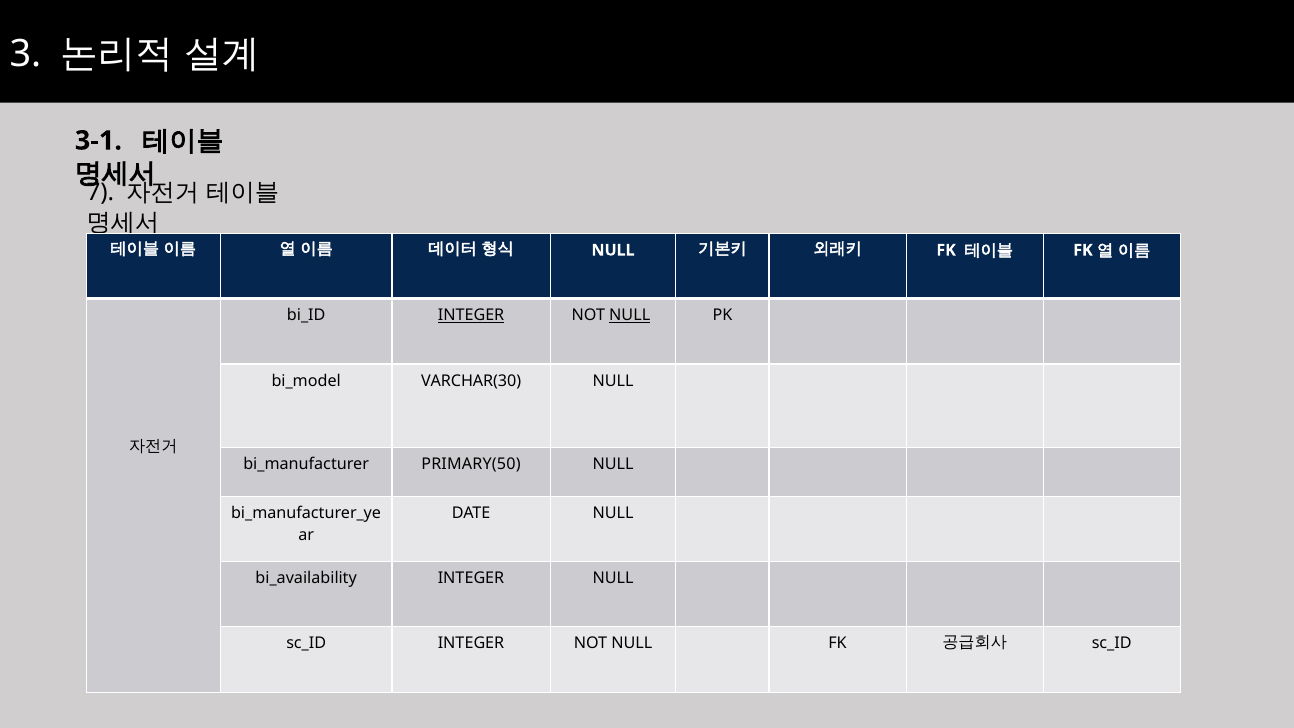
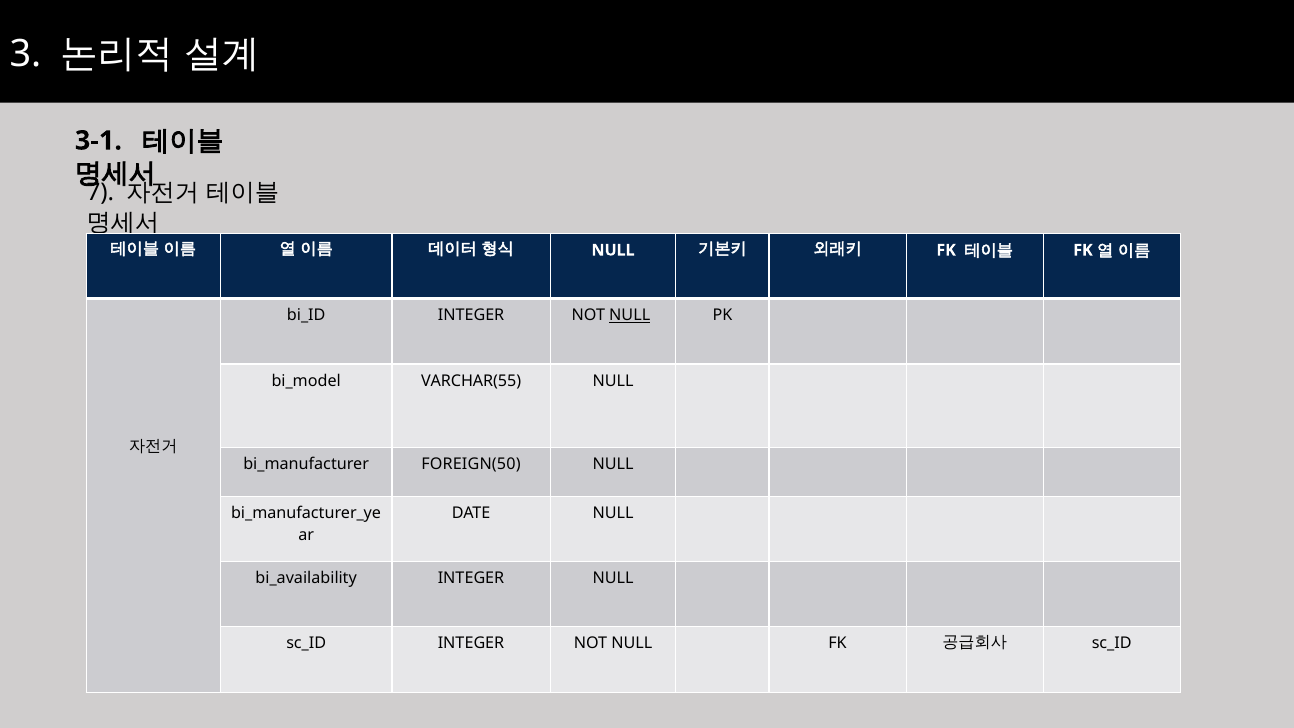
INTEGER underline: present -> none (471, 315)
VARCHAR(30: VARCHAR(30 -> VARCHAR(55 (471, 381)
PRIMARY(50: PRIMARY(50 -> FOREIGN(50 (471, 464)
